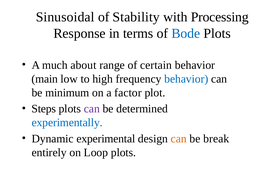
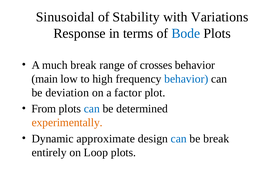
Processing: Processing -> Variations (220, 17)
much about: about -> break (83, 65)
certain: certain -> crosses (156, 65)
minimum: minimum -> deviation (67, 92)
Steps: Steps -> From (44, 108)
can colour: purple -> blue (92, 108)
experimentally colour: blue -> orange (67, 122)
experimental: experimental -> approximate (106, 138)
can colour: orange -> blue (179, 138)
